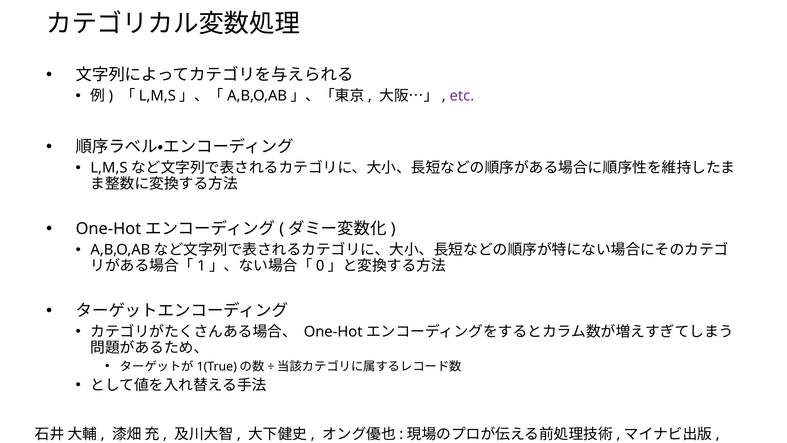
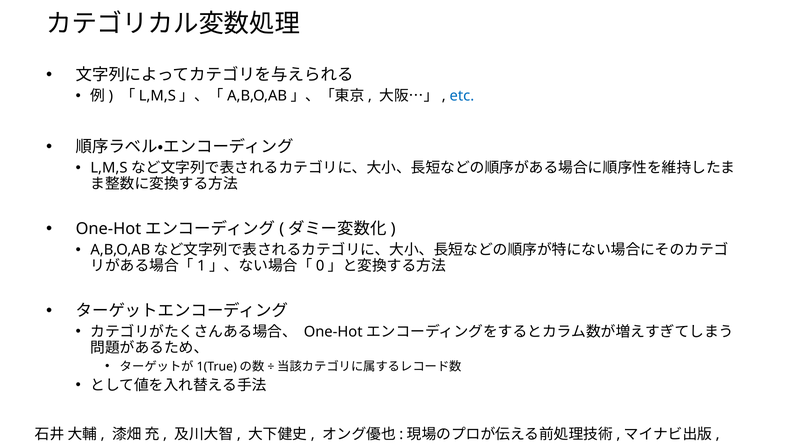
etc colour: purple -> blue (462, 96)
